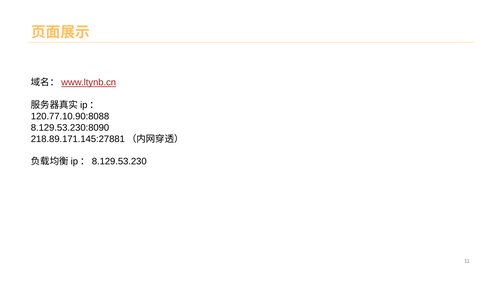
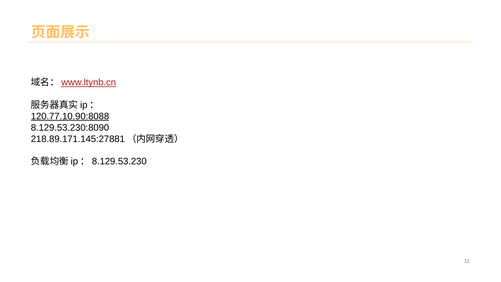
120.77.10.90:8088 underline: none -> present (70, 116)
